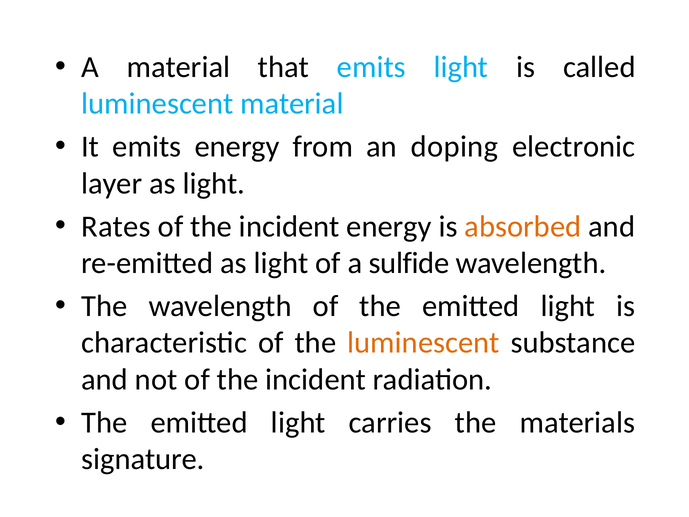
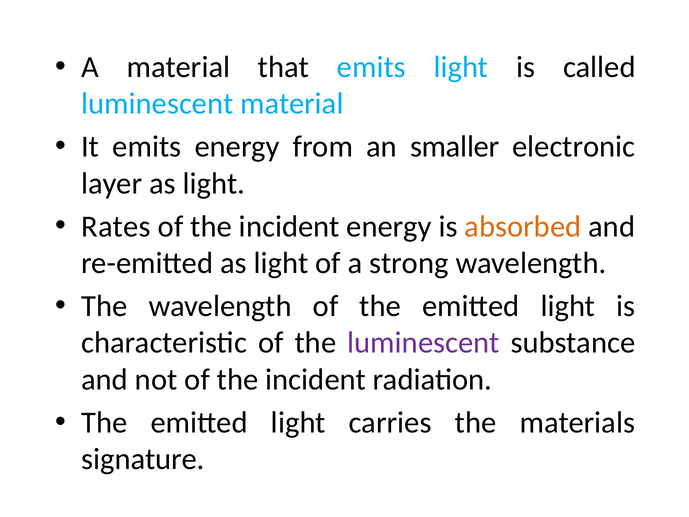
doping: doping -> smaller (455, 147)
sulfide: sulfide -> strong (409, 263)
luminescent colour: orange -> purple (424, 343)
